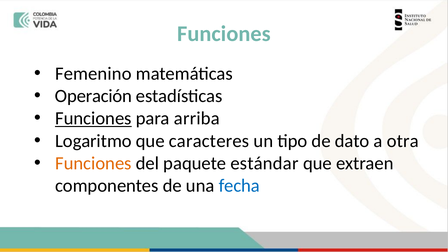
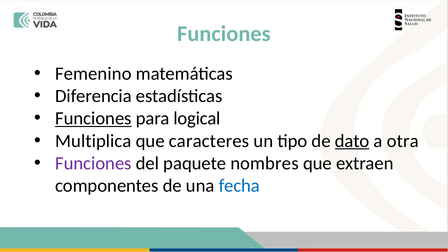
Operación: Operación -> Diferencia (93, 96)
arriba: arriba -> logical (197, 118)
Logaritmo: Logaritmo -> Multiplica (93, 141)
dato underline: none -> present (352, 141)
Funciones colour: orange -> purple (93, 163)
estándar: estándar -> nombres (265, 163)
